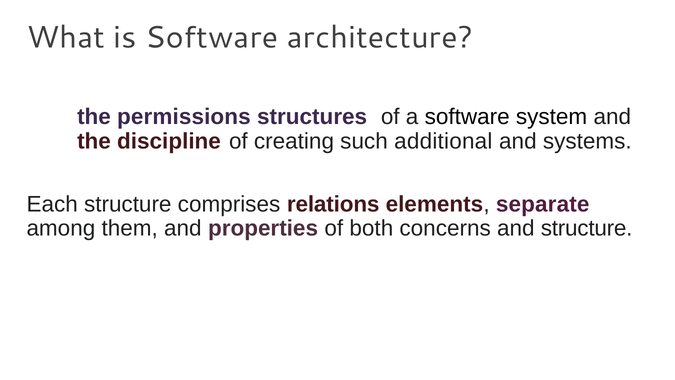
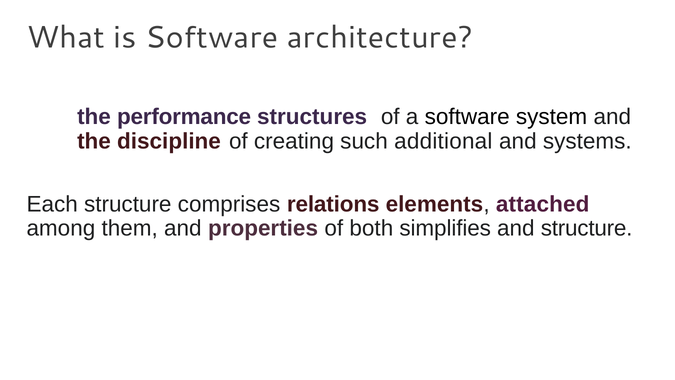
permissions: permissions -> performance (184, 117)
separate: separate -> attached (543, 204)
concerns: concerns -> simplifies (445, 228)
